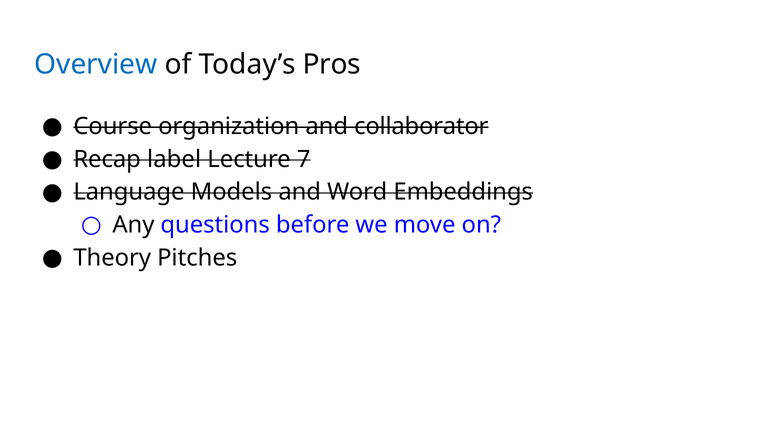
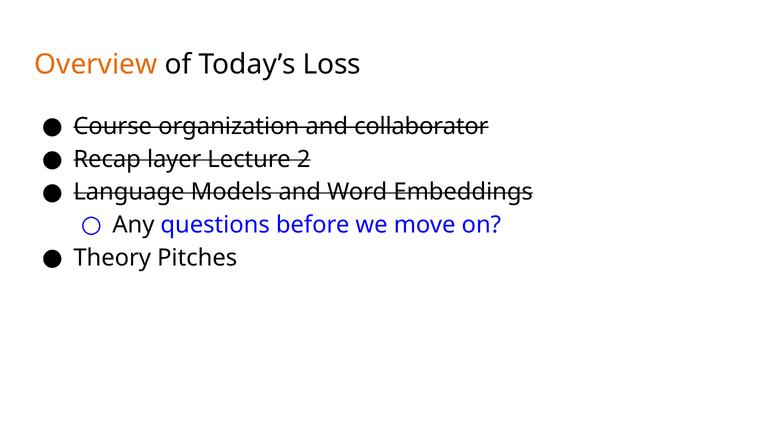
Overview colour: blue -> orange (96, 65)
Pros: Pros -> Loss (332, 65)
label: label -> layer (174, 159)
7: 7 -> 2 (304, 159)
